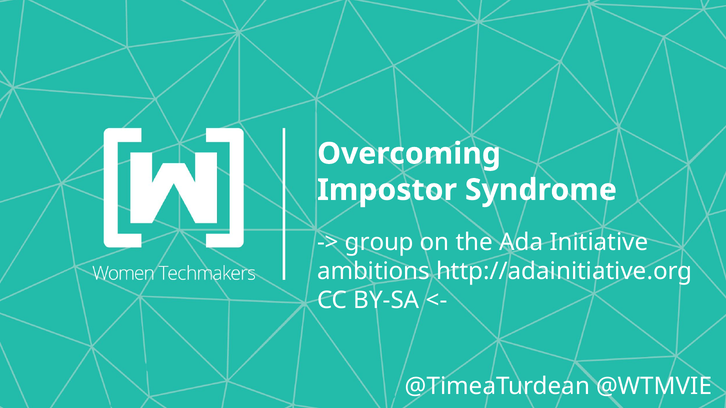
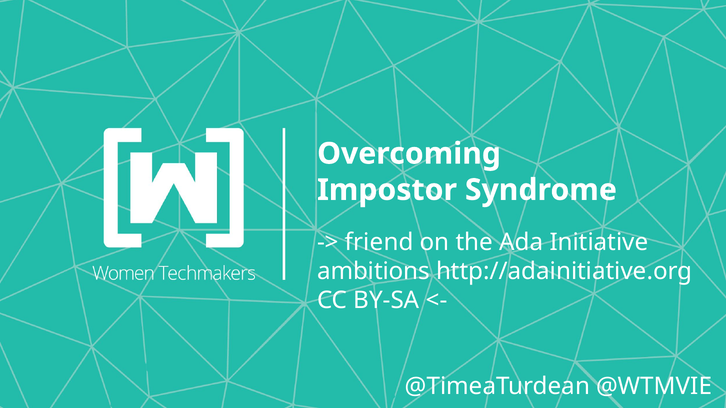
group: group -> friend (379, 242)
